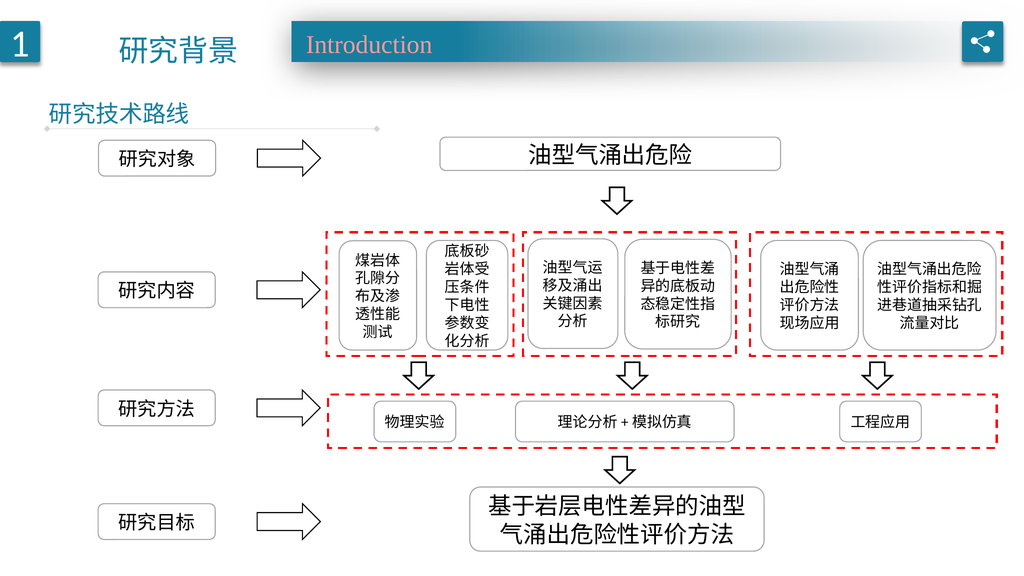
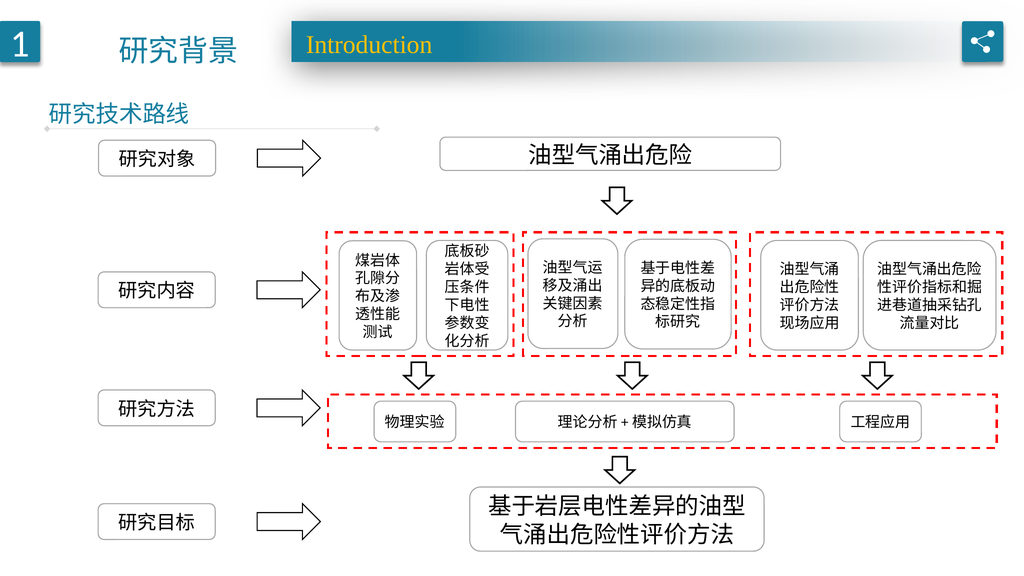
Introduction colour: pink -> yellow (369, 45)
